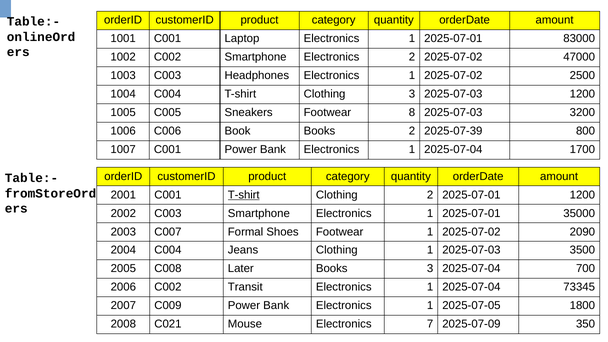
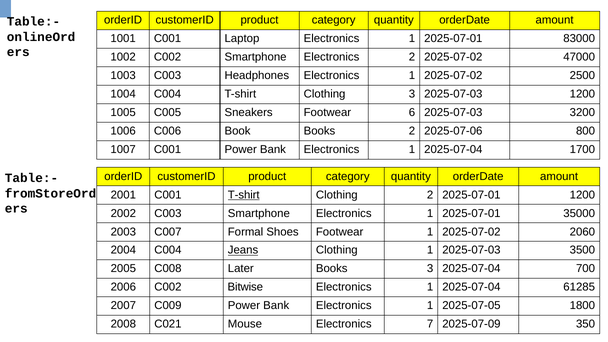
8: 8 -> 6 (412, 113)
2025-07-39: 2025-07-39 -> 2025-07-06 (453, 131)
2090: 2090 -> 2060 (582, 232)
Jeans underline: none -> present (243, 250)
Transit: Transit -> Bitwise (245, 287)
73345: 73345 -> 61285 (579, 287)
